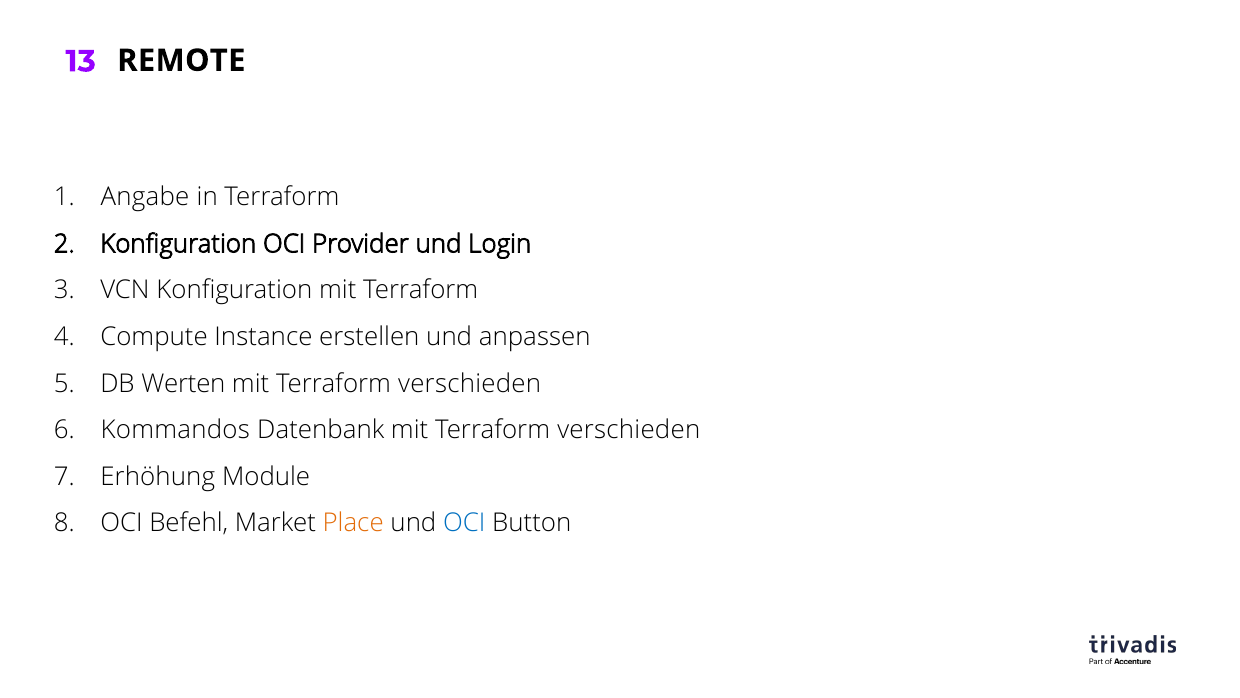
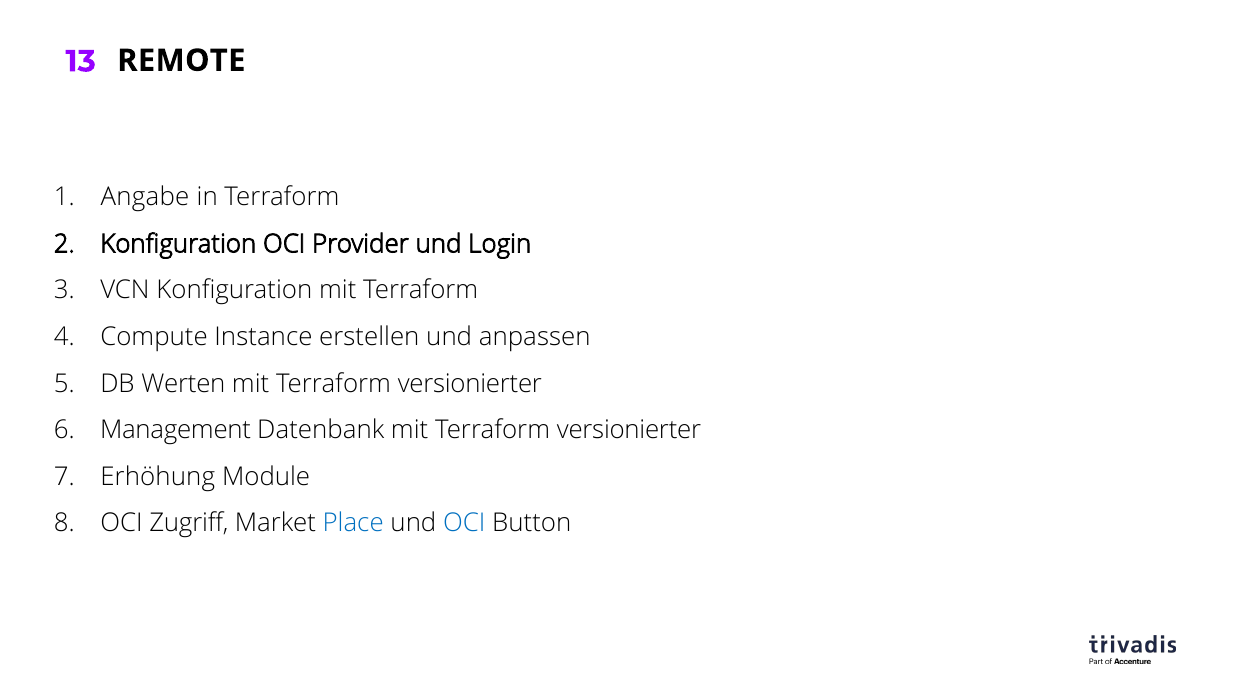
verschieden: verschieden -> versionierter (470, 383)
Kommandos: Kommandos -> Management (176, 430)
Datenbank mit Terraform verschieden: verschieden -> versionierter (629, 430)
Befehl: Befehl -> Zugriff (189, 523)
Place colour: orange -> blue (353, 523)
